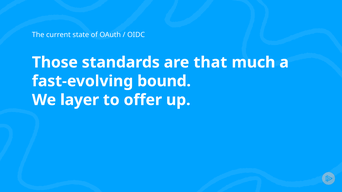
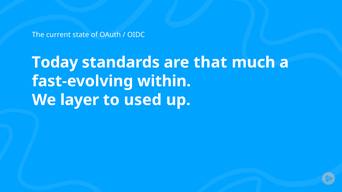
Those: Those -> Today (55, 62)
bound: bound -> within (164, 81)
offer: offer -> used (143, 100)
